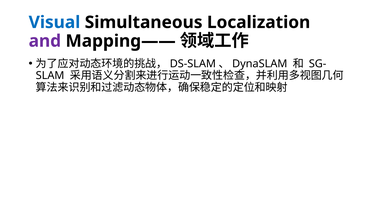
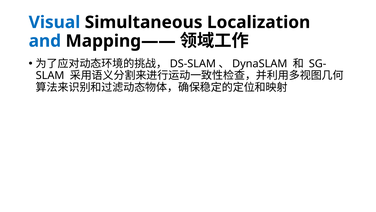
and colour: purple -> blue (45, 41)
